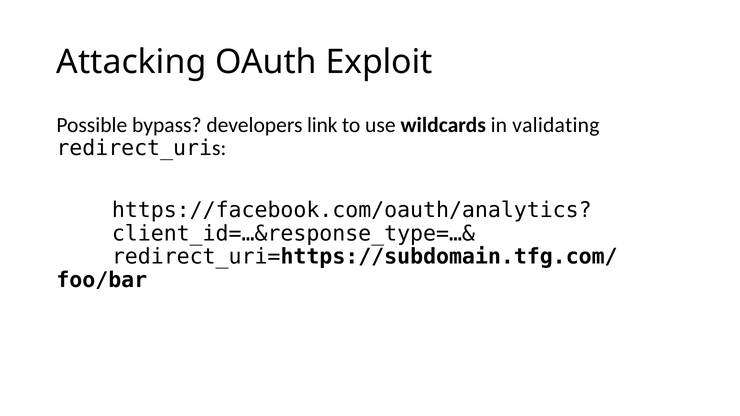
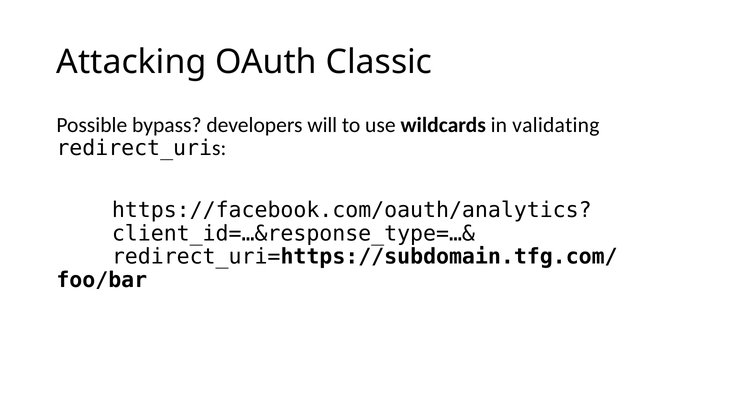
Exploit: Exploit -> Classic (379, 62)
link: link -> will (322, 125)
